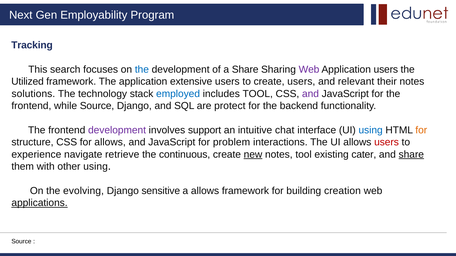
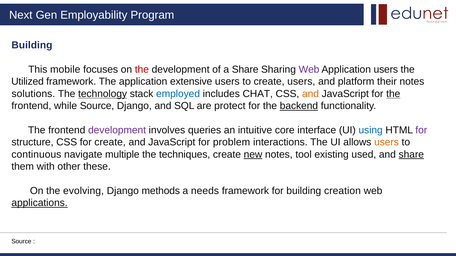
Tracking: Tracking -> Building (32, 45)
search: search -> mobile (65, 70)
the colour: blue -> red (142, 70)
relevant: relevant -> platform (356, 82)
technology underline: none -> present (103, 94)
includes TOOL: TOOL -> CHAT (258, 94)
and colour: purple -> orange (310, 94)
the underline: none -> present (393, 94)
backend underline: none -> present (299, 106)
support: support -> queries (205, 130)
chat: chat -> core (285, 130)
for colour: orange -> purple (421, 130)
for allows: allows -> create (110, 143)
users colour: red -> orange (387, 143)
experience: experience -> continuous (36, 155)
retrieve: retrieve -> multiple (122, 155)
continuous: continuous -> techniques (185, 155)
cater: cater -> used (364, 155)
other using: using -> these (96, 167)
sensitive: sensitive -> methods (161, 191)
a allows: allows -> needs (205, 191)
